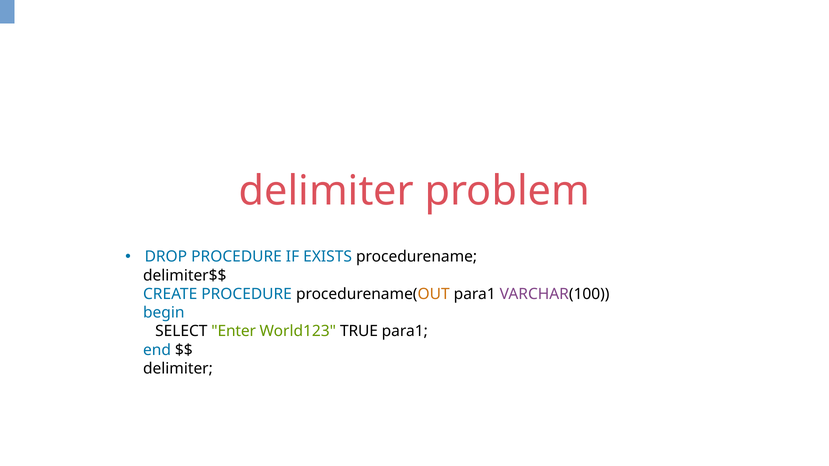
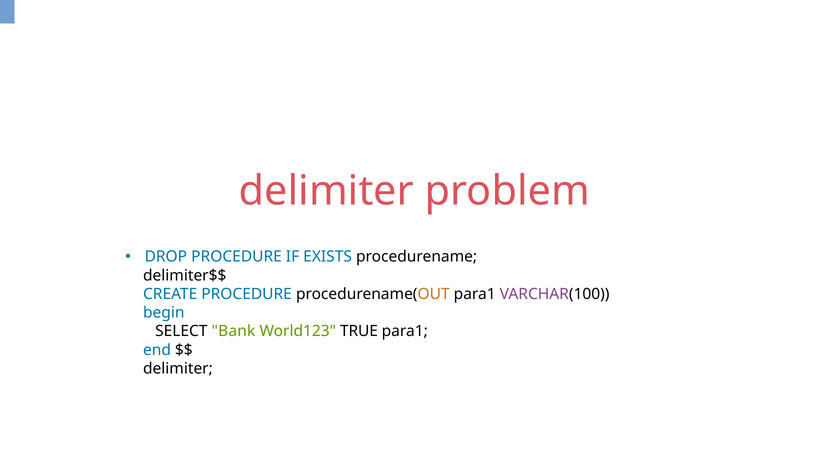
Enter: Enter -> Bank (233, 332)
